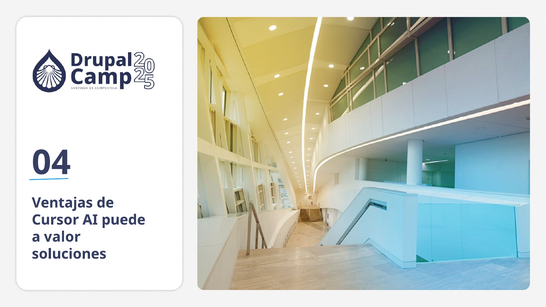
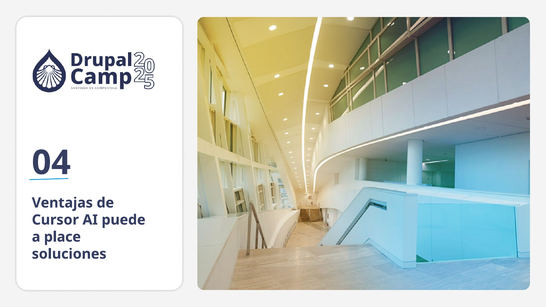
valor: valor -> place (62, 237)
